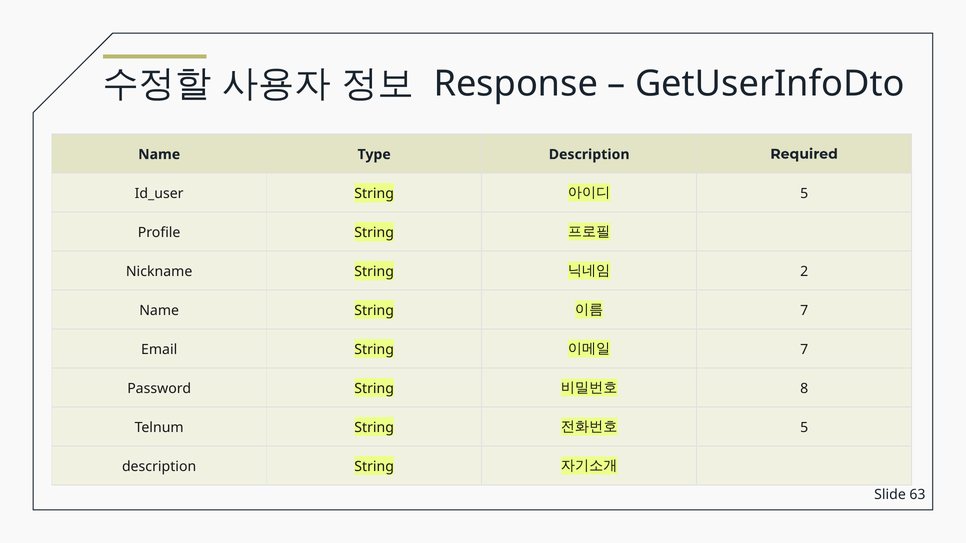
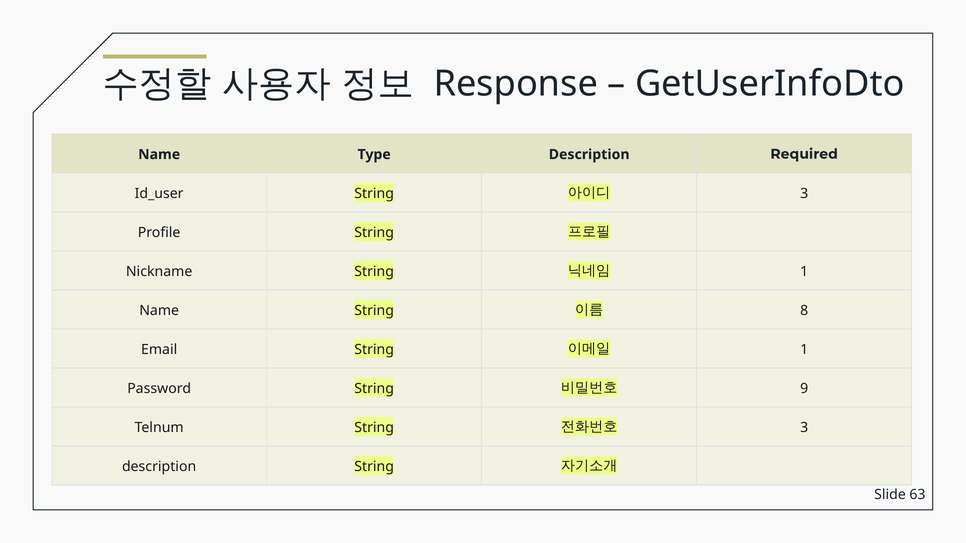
5: 5 -> 3 (804, 194)
2: 2 -> 1 (804, 272)
7: 7 -> 8 (804, 311)
7: 7 -> 1 (804, 350)
8: 8 -> 9 (804, 389)
5: 5 -> 3 (804, 428)
